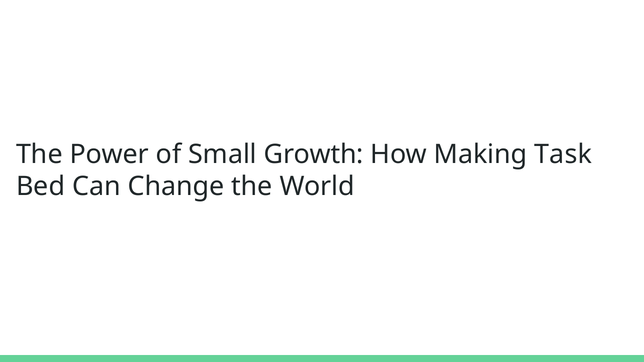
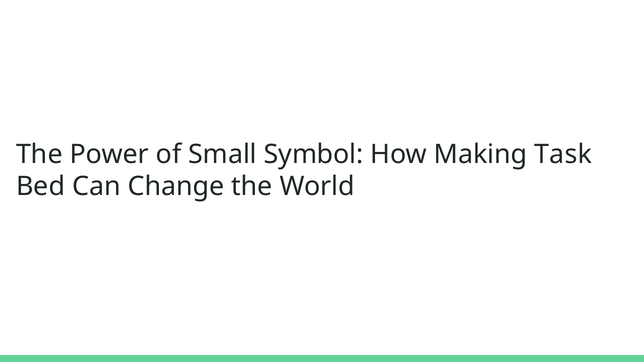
Growth: Growth -> Symbol (314, 154)
